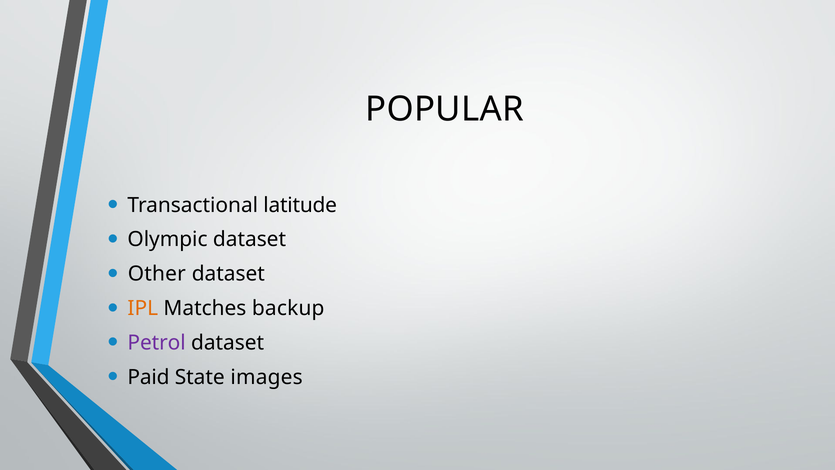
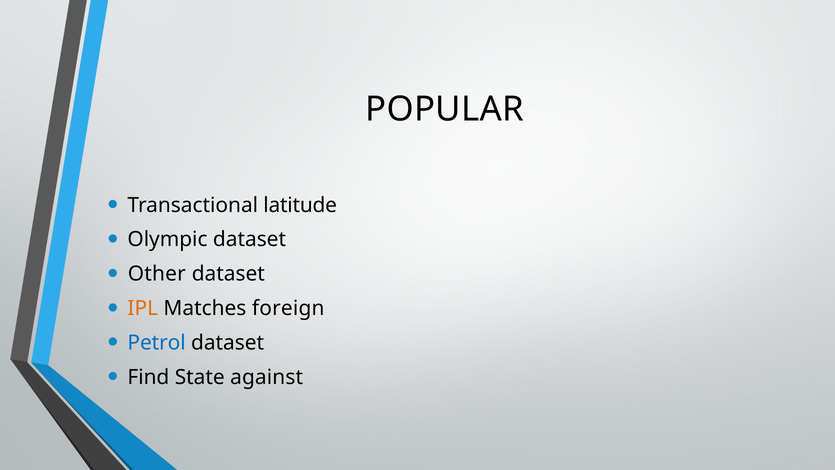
backup: backup -> foreign (288, 308)
Petrol colour: purple -> blue (157, 343)
Paid: Paid -> Find (148, 377)
images: images -> against (267, 377)
